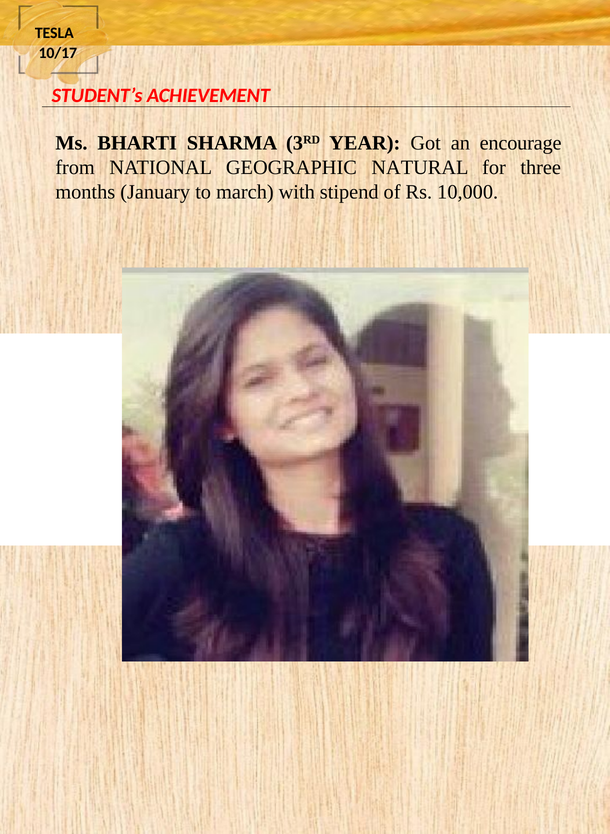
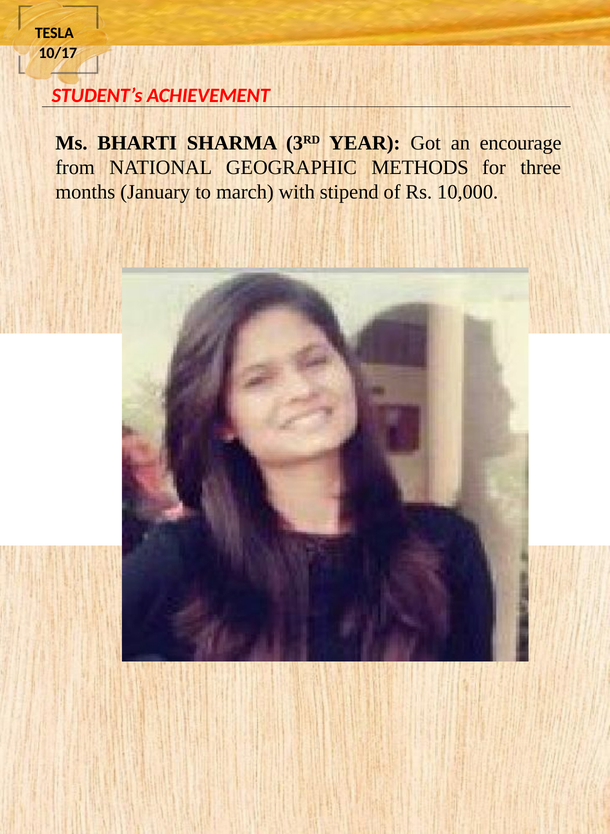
NATURAL: NATURAL -> METHODS (420, 167)
